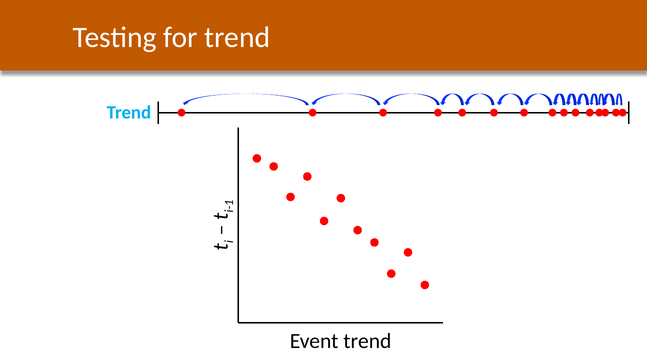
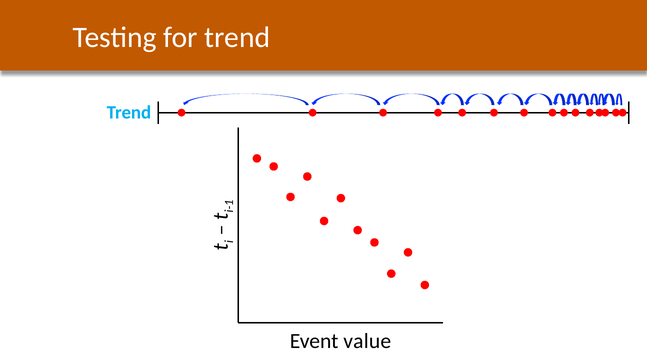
Event trend: trend -> value (367, 341)
